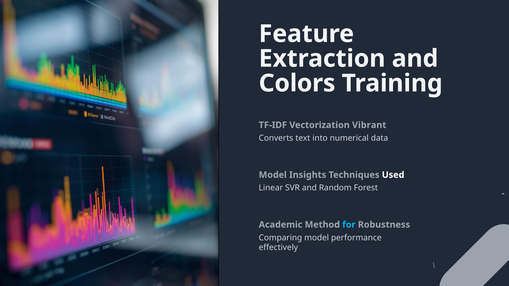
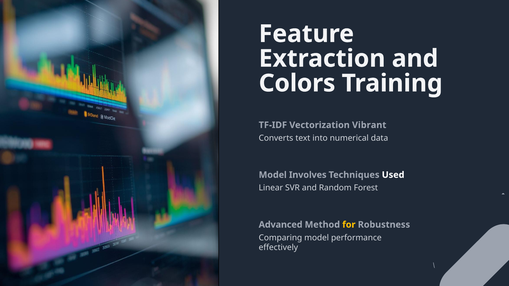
Insights: Insights -> Involves (308, 175)
Academic: Academic -> Advanced (281, 225)
for colour: light blue -> yellow (349, 225)
